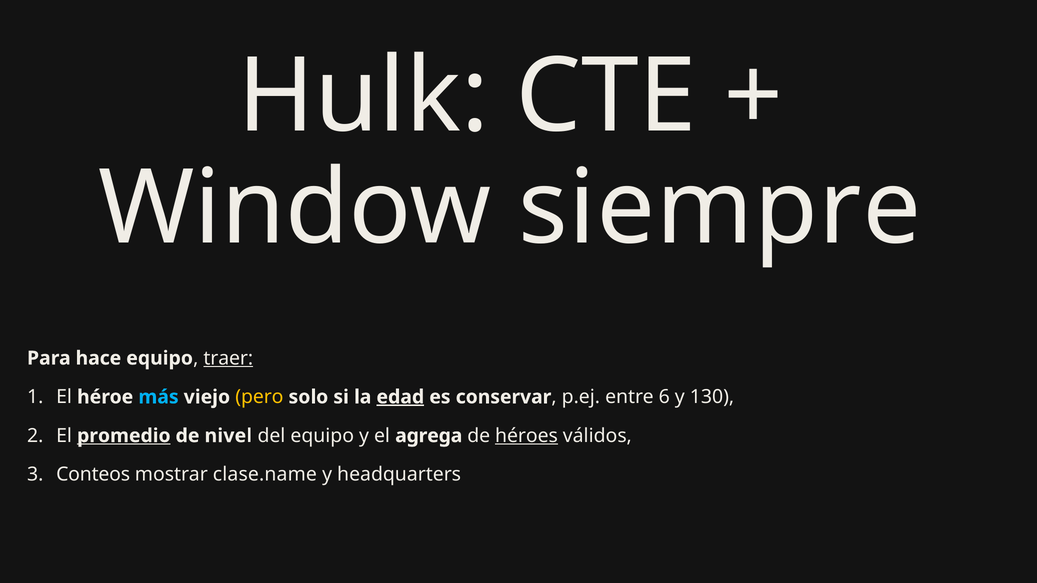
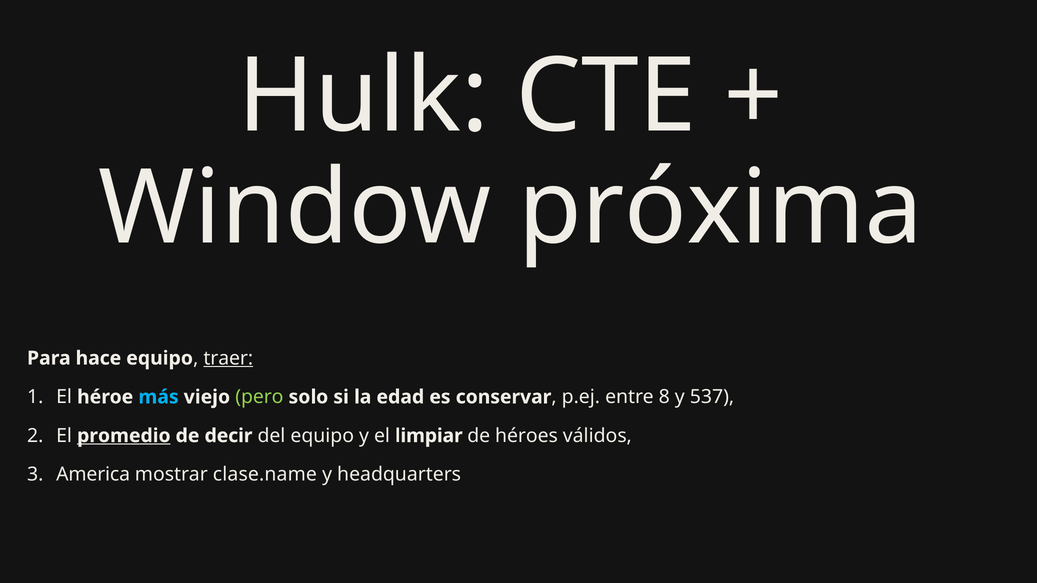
siempre: siempre -> próxima (720, 209)
pero colour: yellow -> light green (259, 397)
edad underline: present -> none (400, 397)
6: 6 -> 8 (664, 397)
130: 130 -> 537 (712, 397)
nivel: nivel -> decir (228, 436)
agrega: agrega -> limpiar (429, 436)
héroes underline: present -> none (526, 436)
Conteos: Conteos -> America (93, 475)
